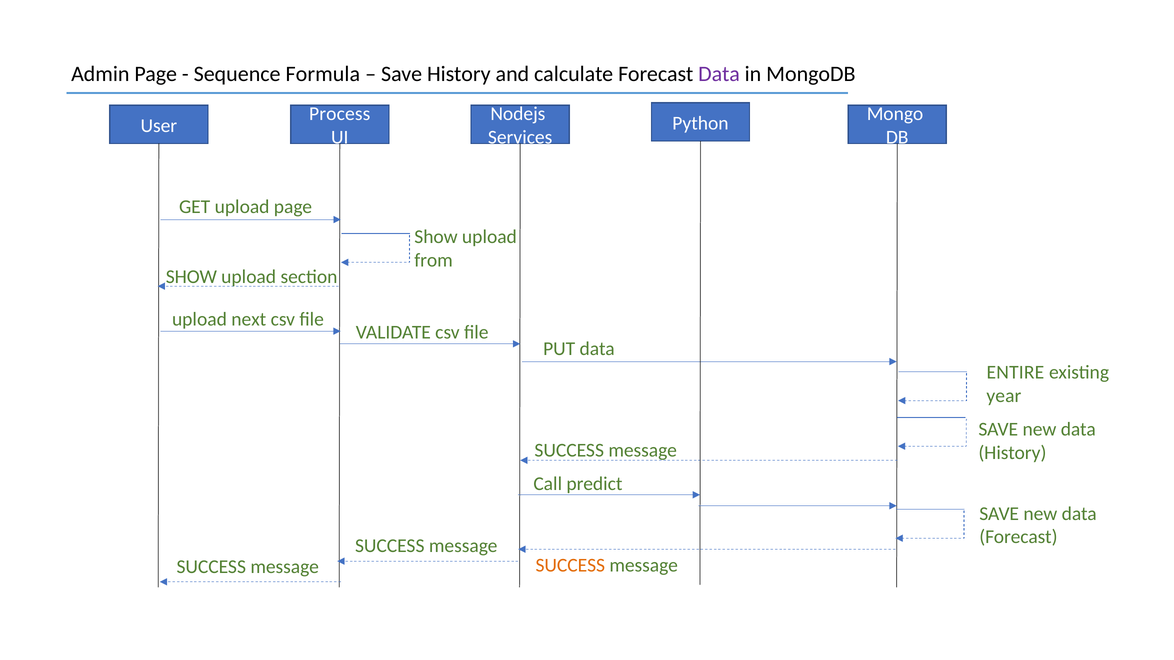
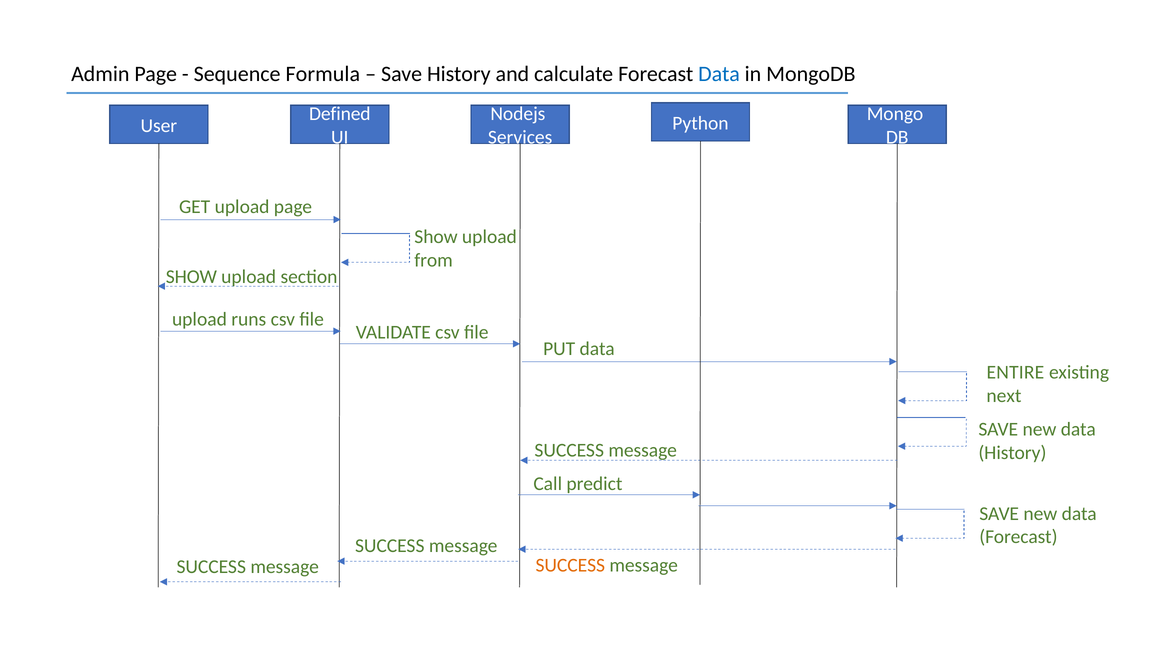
Data colour: purple -> blue (719, 74)
Process: Process -> Defined (340, 114)
next: next -> runs (249, 319)
year: year -> next (1004, 396)
